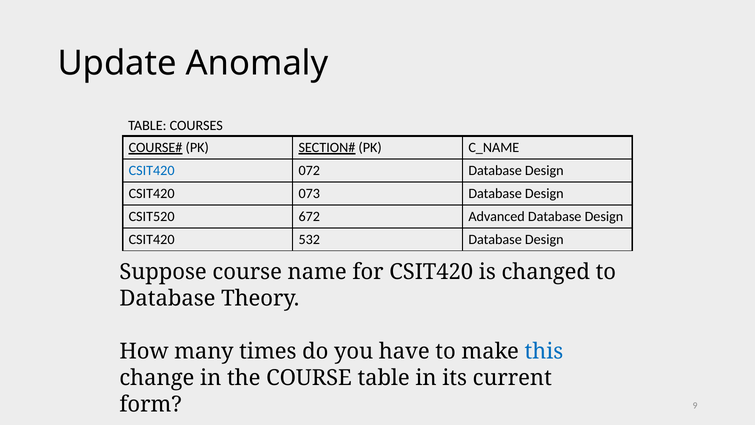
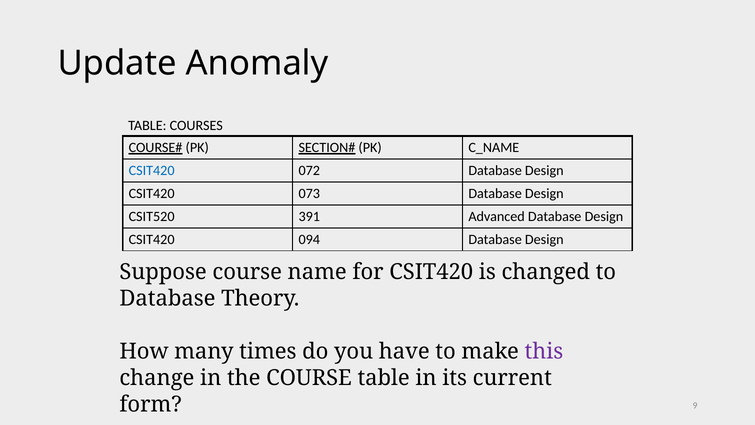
672: 672 -> 391 (309, 216)
532: 532 -> 094 (309, 239)
this colour: blue -> purple (544, 351)
